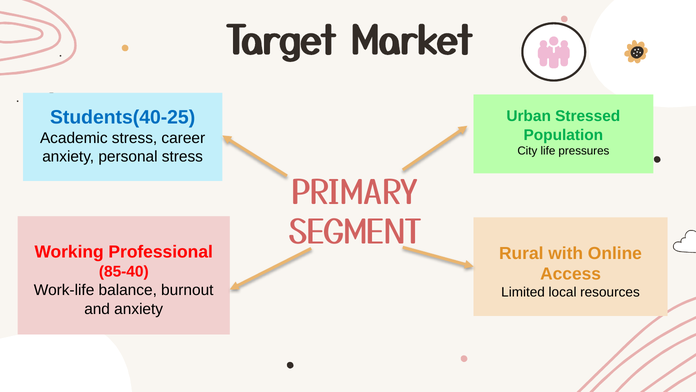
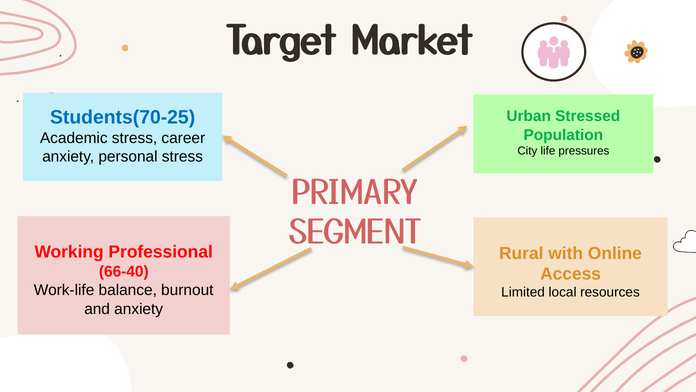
Students(40-25: Students(40-25 -> Students(70-25 (123, 117)
85-40: 85-40 -> 66-40 (124, 271)
